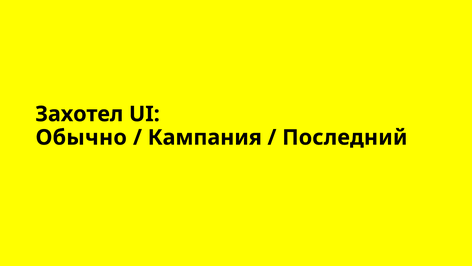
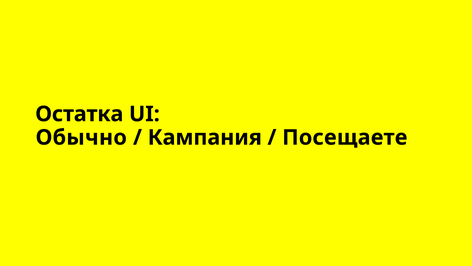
Захотел: Захотел -> Остатка (79, 114)
Последний: Последний -> Посещаете (345, 137)
